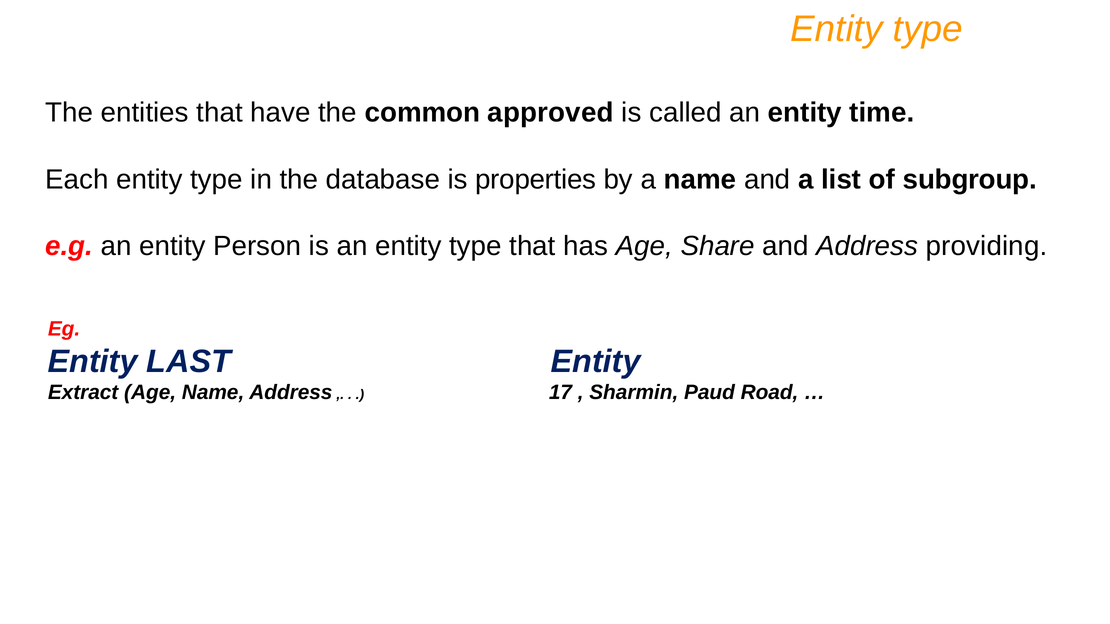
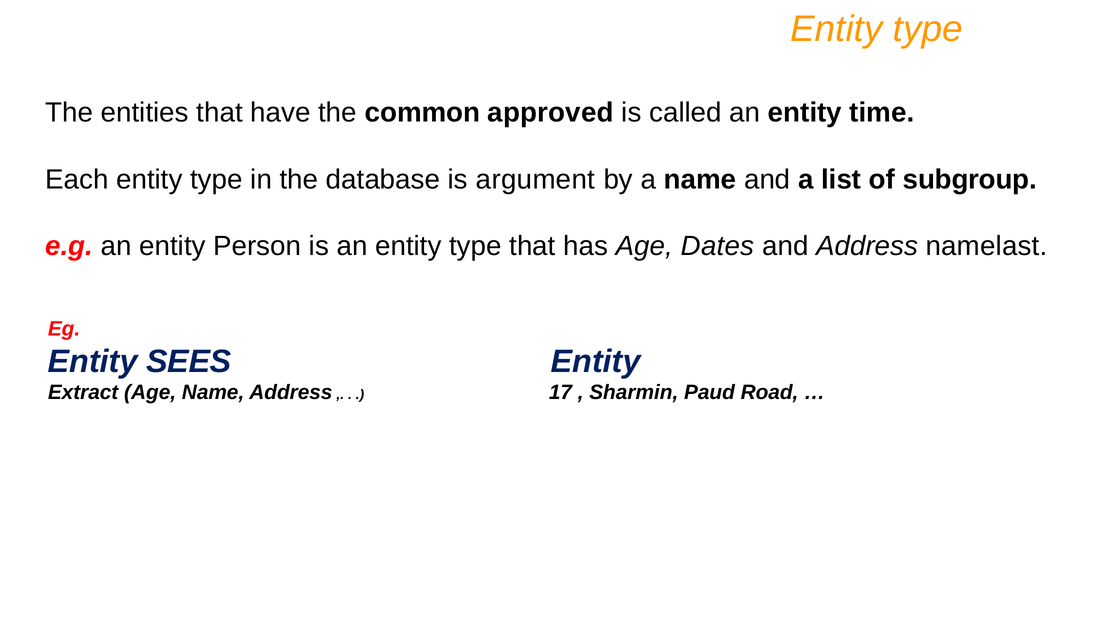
properties: properties -> argument (536, 179)
Share: Share -> Dates (717, 246)
providing: providing -> namelast (986, 246)
LAST: LAST -> SEES (189, 362)
